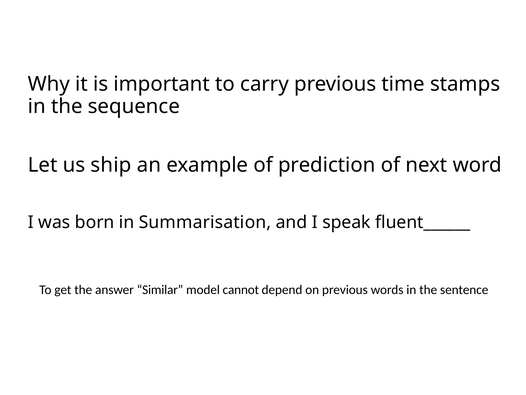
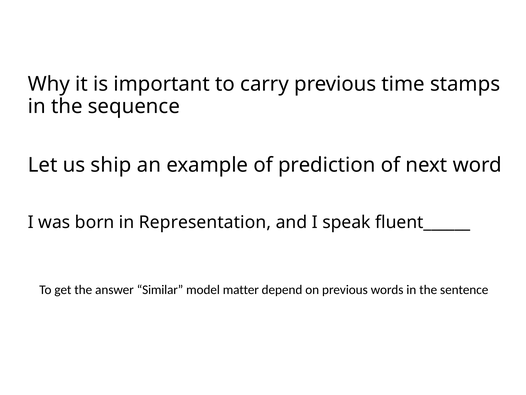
Summarisation: Summarisation -> Representation (205, 222)
cannot: cannot -> matter (241, 289)
